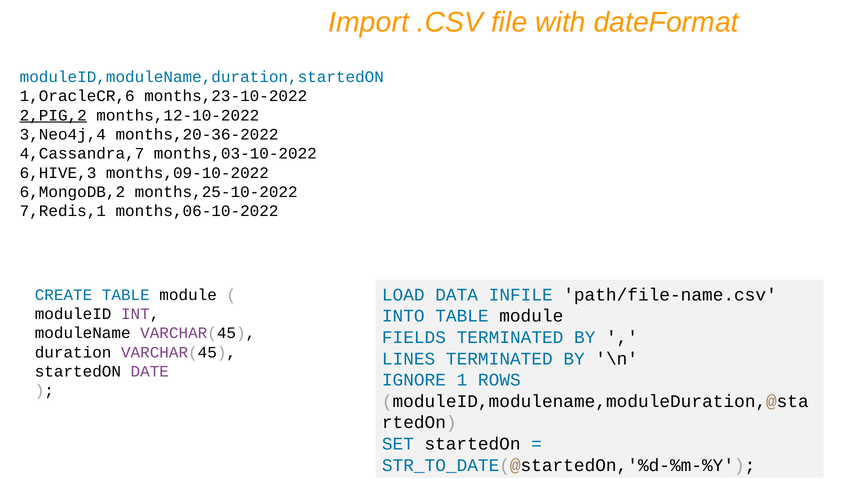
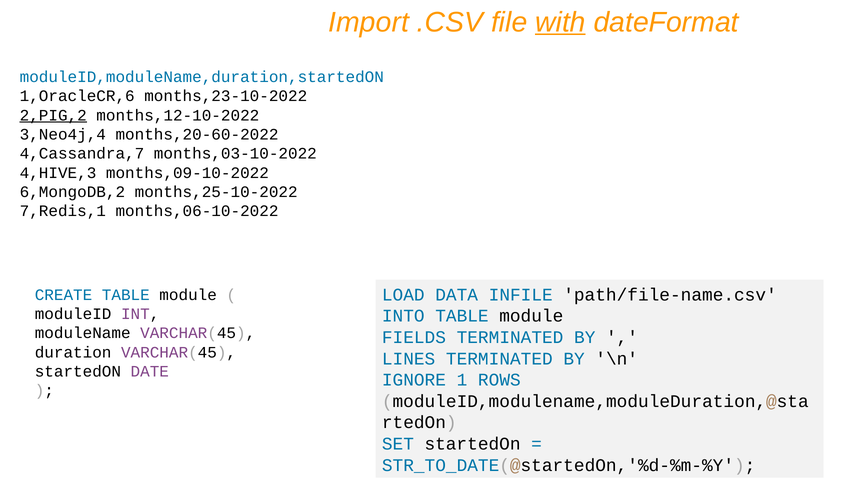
with underline: none -> present (560, 22)
months,20-36-2022: months,20-36-2022 -> months,20-60-2022 (197, 135)
6,HIVE,3: 6,HIVE,3 -> 4,HIVE,3 (58, 173)
